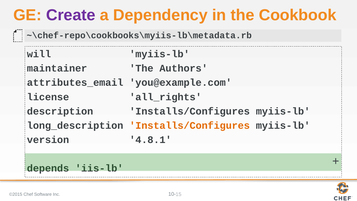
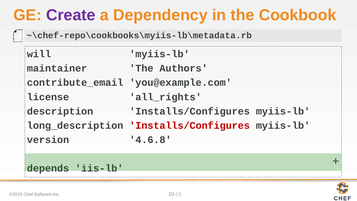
attributes_email: attributes_email -> contribute_email (75, 83)
Installs/Configures colour: orange -> red (190, 125)
4.8.1: 4.8.1 -> 4.6.8 (150, 140)
